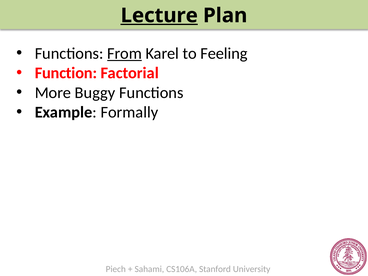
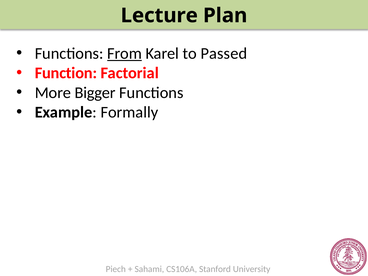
Lecture underline: present -> none (159, 15)
Feeling: Feeling -> Passed (224, 53)
Buggy: Buggy -> Bigger (95, 93)
